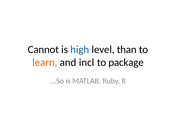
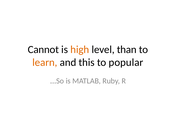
high colour: blue -> orange (80, 49)
incl: incl -> this (87, 62)
package: package -> popular (126, 62)
